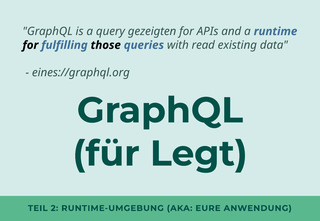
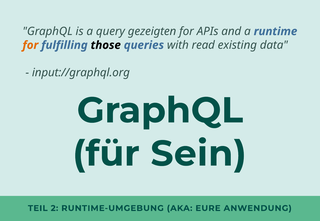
for colour: black -> orange (30, 45)
eines://graphql.org: eines://graphql.org -> input://graphql.org (81, 73)
Legt: Legt -> Sein (198, 154)
